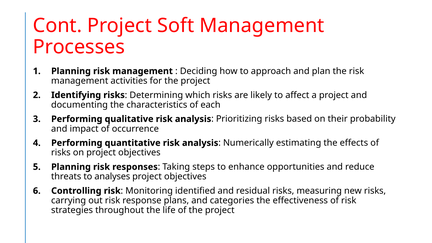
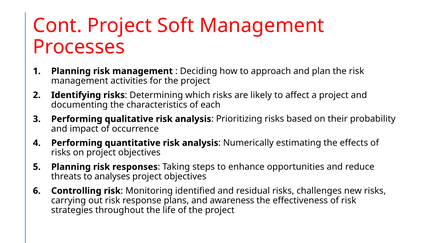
measuring: measuring -> challenges (319, 191)
categories: categories -> awareness (232, 201)
